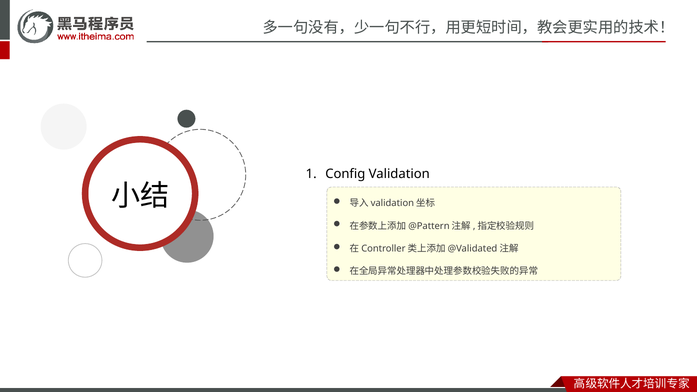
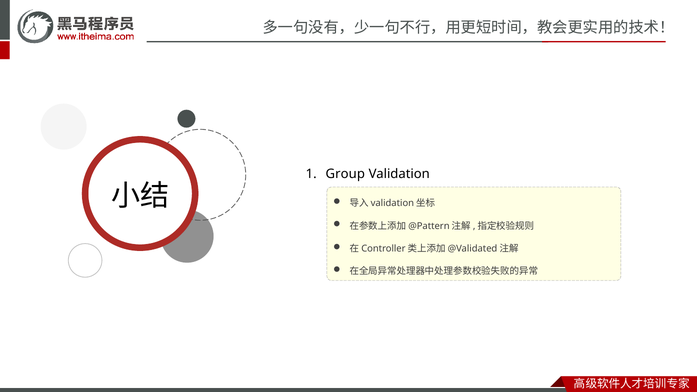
Config: Config -> Group (345, 174)
